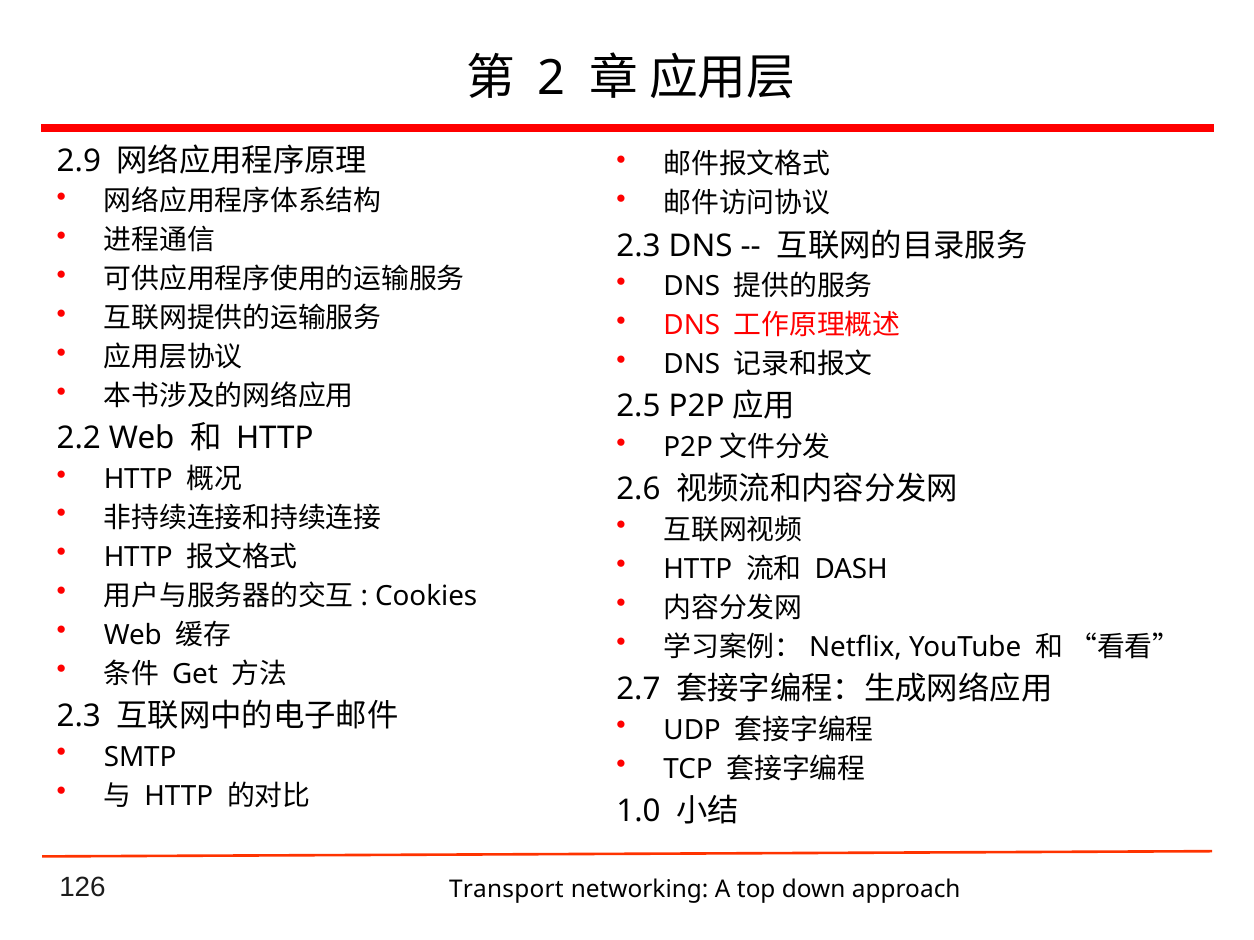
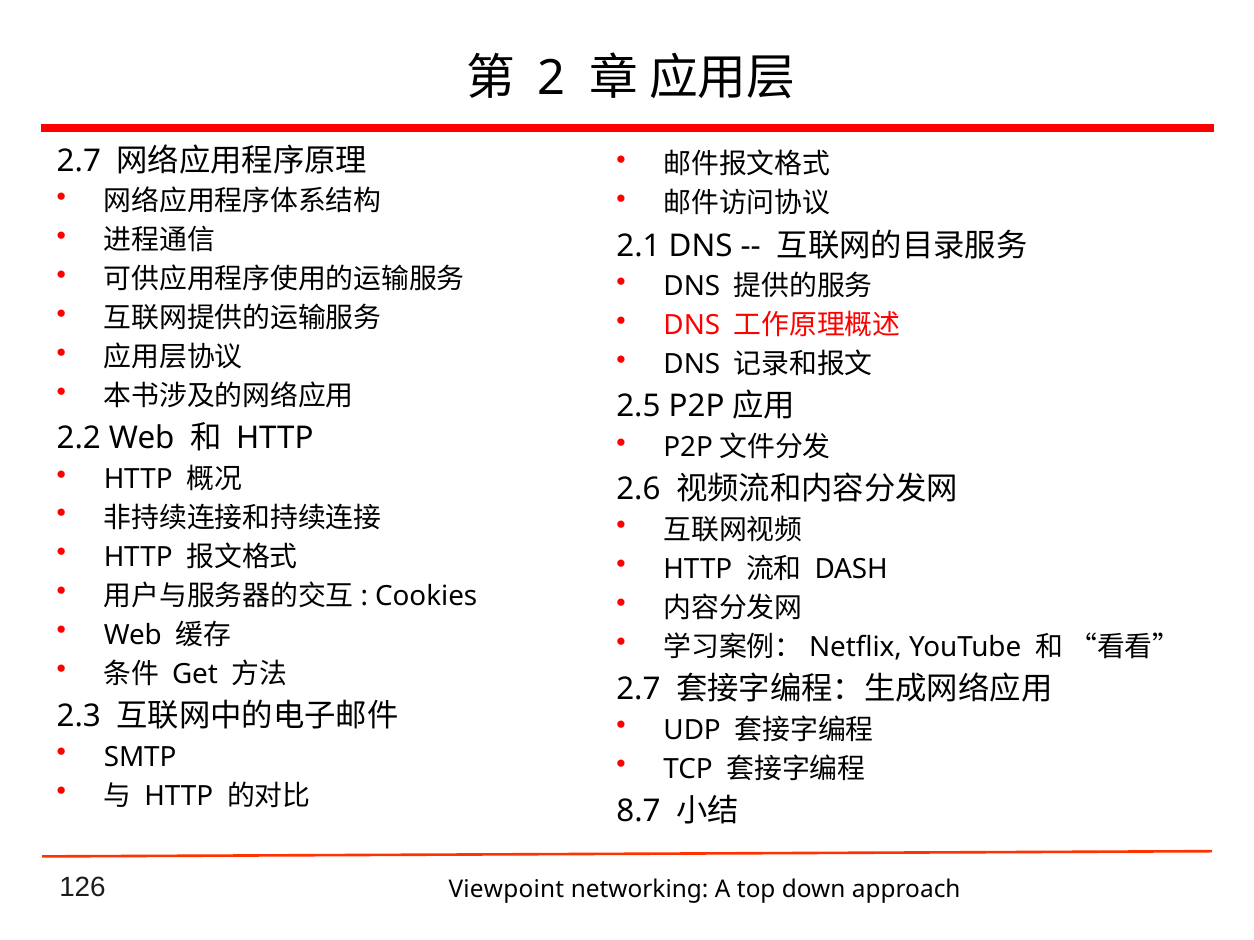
2.9: 2.9 -> 2.7 (79, 161)
2.3: 2.3 -> 2.1 (639, 246)
1.0: 1.0 -> 8.7 (639, 812)
Transport: Transport -> Viewpoint (506, 890)
